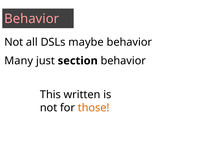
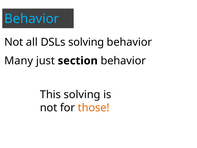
Behavior colour: pink -> light blue (32, 19)
DSLs maybe: maybe -> solving (86, 42)
This written: written -> solving (82, 94)
